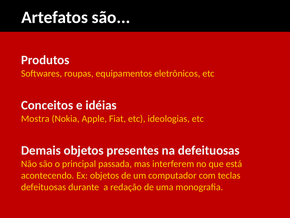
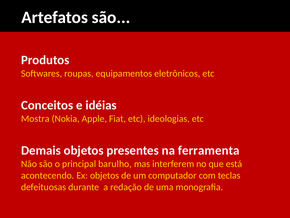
na defeituosas: defeituosas -> ferramenta (209, 150)
passada: passada -> barulho (115, 163)
